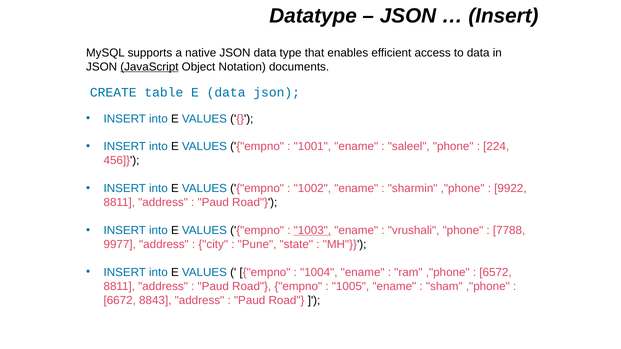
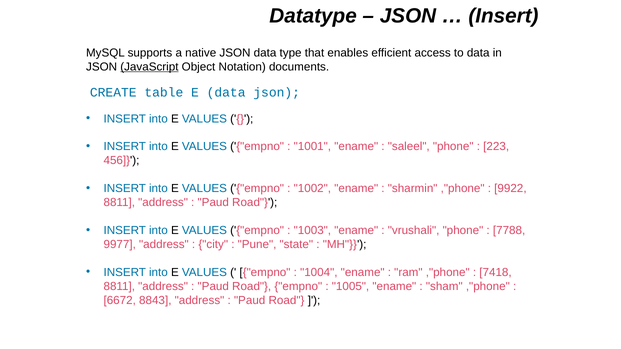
224: 224 -> 223 (496, 147)
1003 underline: present -> none (312, 231)
6572: 6572 -> 7418 (496, 273)
